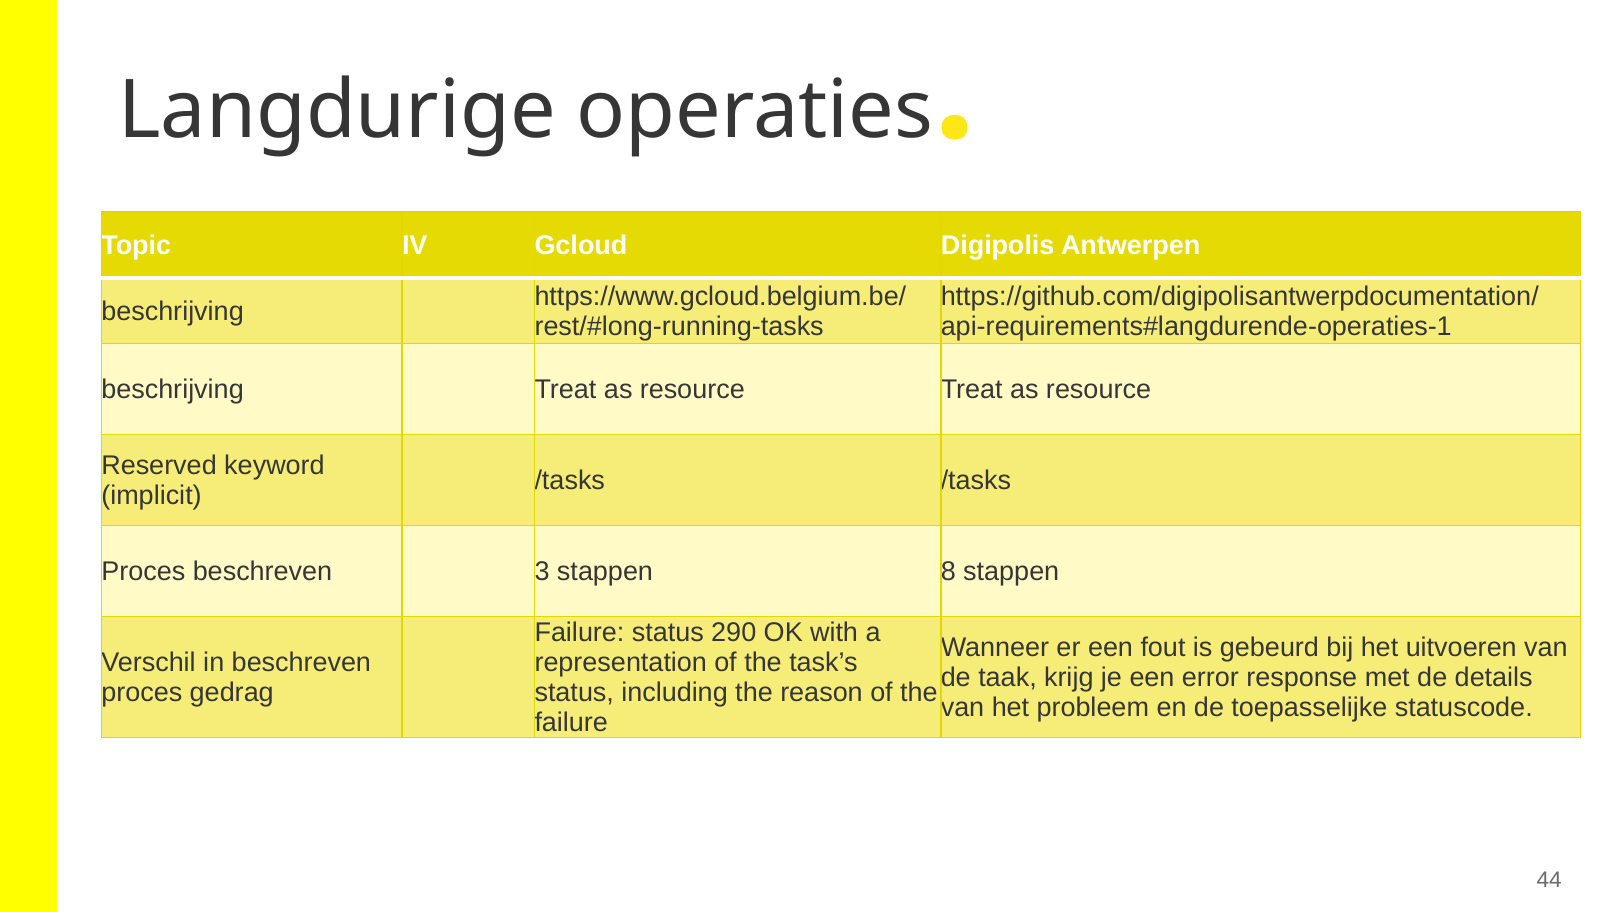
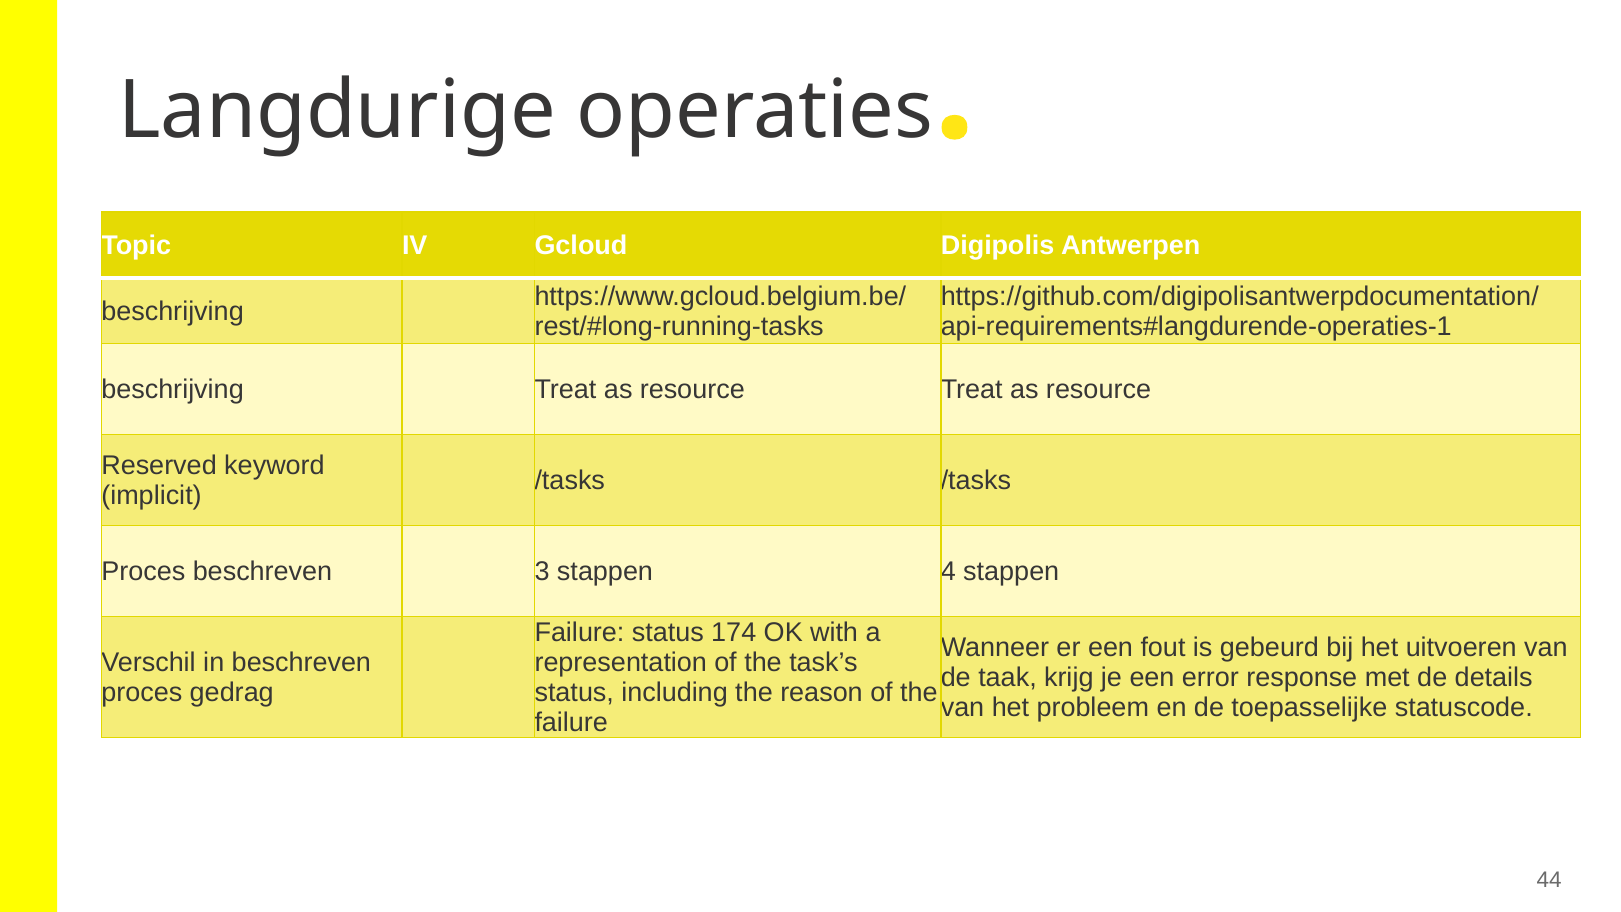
8: 8 -> 4 (948, 571)
290: 290 -> 174 (734, 632)
